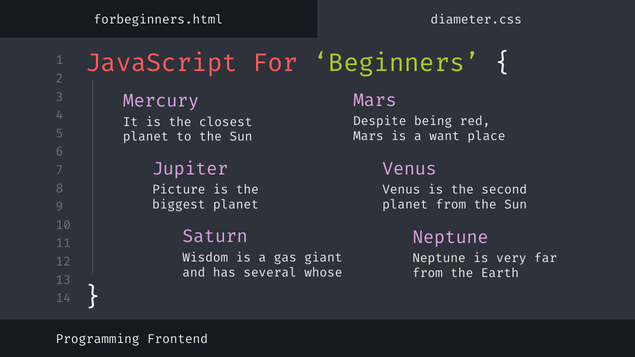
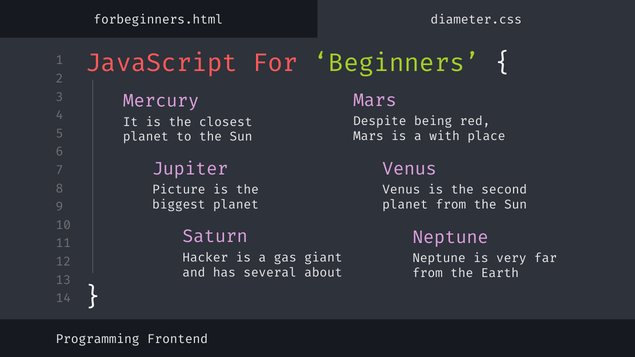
want: want -> with (445, 136)
Wisdom: Wisdom -> Hacker (205, 258)
whose: whose -> about (323, 273)
